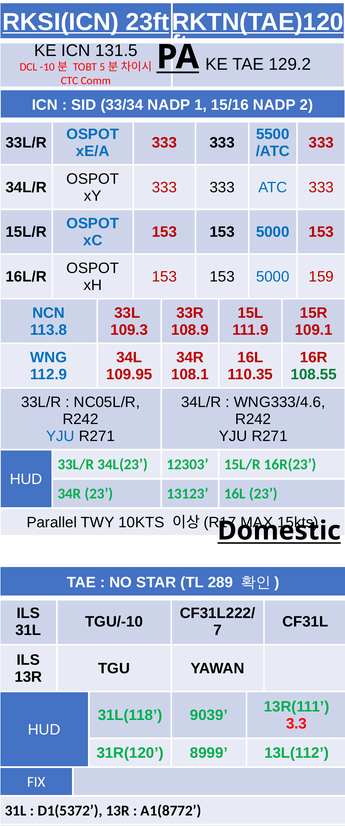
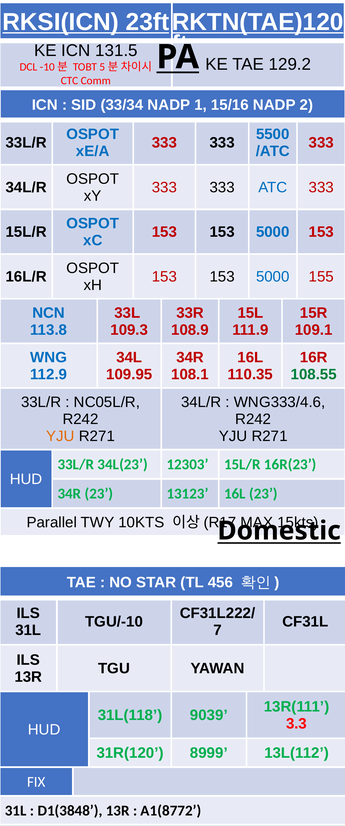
159: 159 -> 155 (321, 276)
YJU colour: blue -> orange (60, 436)
289: 289 -> 456 (220, 582)
D1(5372: D1(5372 -> D1(3848 (70, 810)
